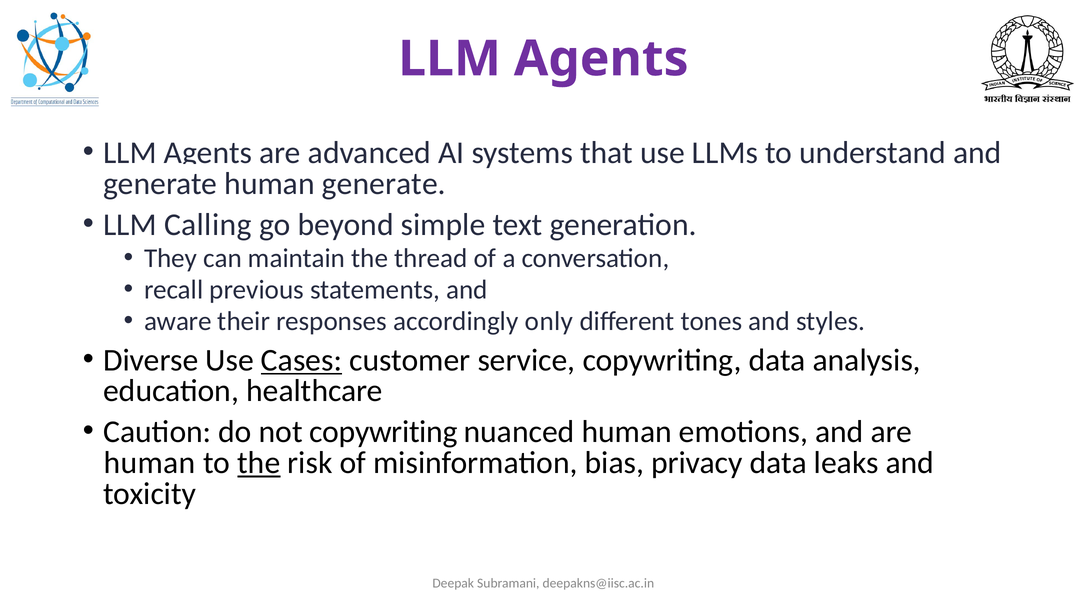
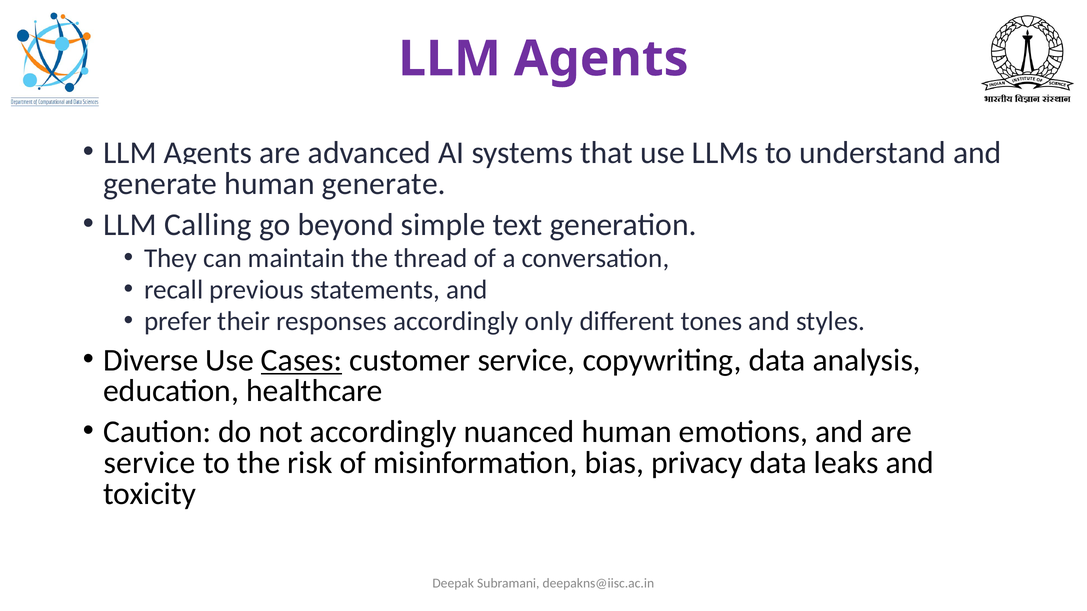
aware: aware -> prefer (178, 322)
not copywriting: copywriting -> accordingly (383, 432)
human: human -> service (150, 463)
the underline: present -> none (259, 463)
